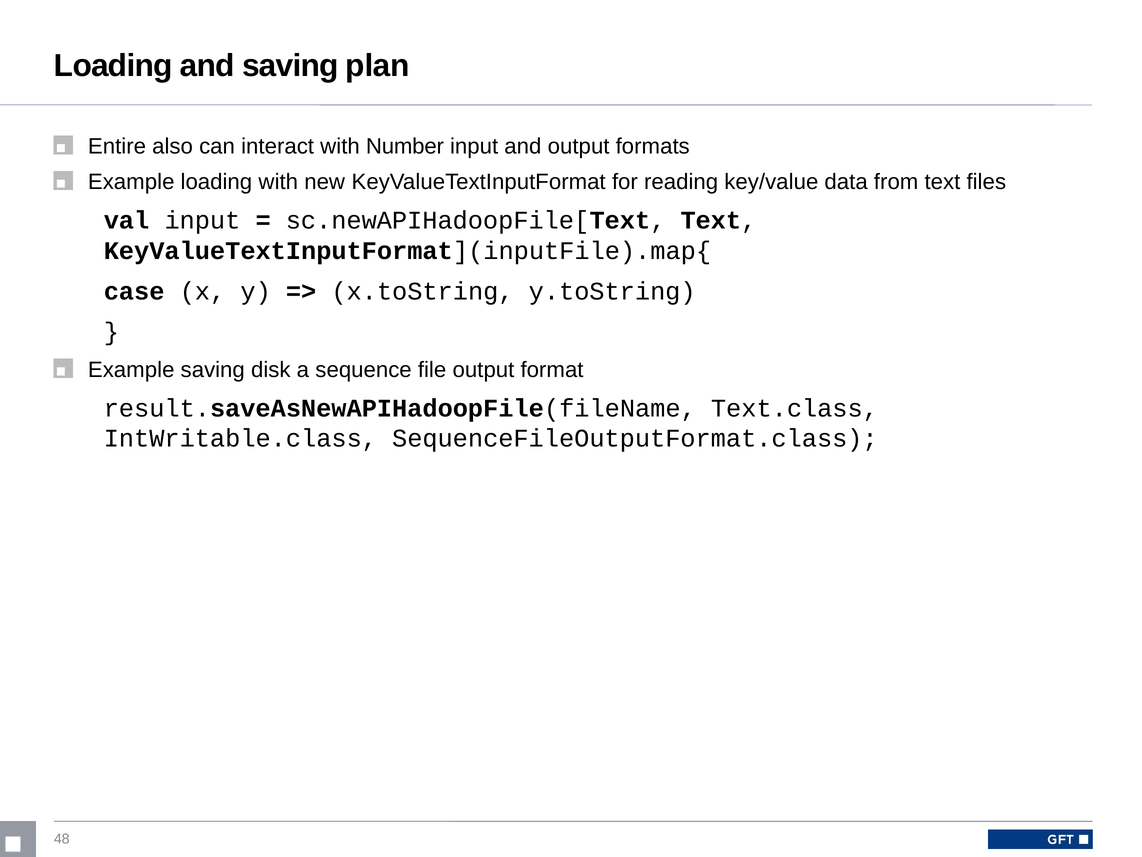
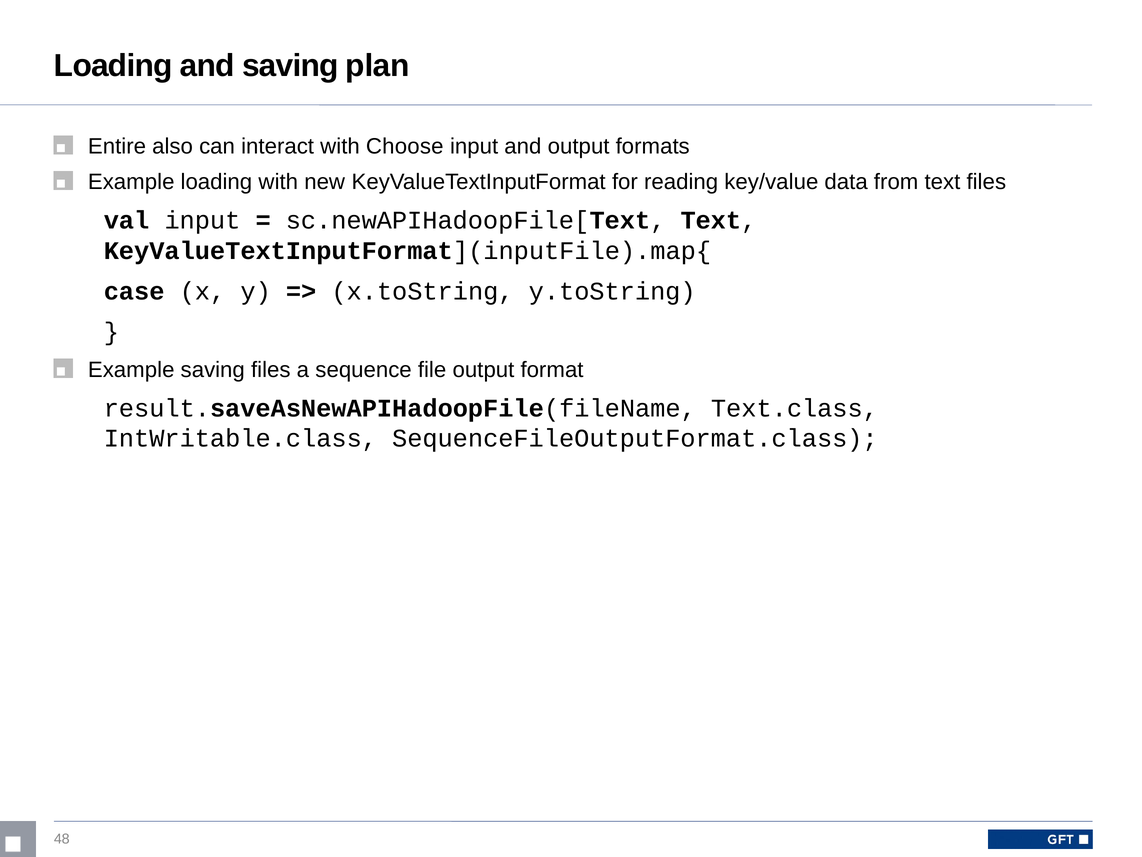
Number: Number -> Choose (405, 146)
saving disk: disk -> files (271, 370)
